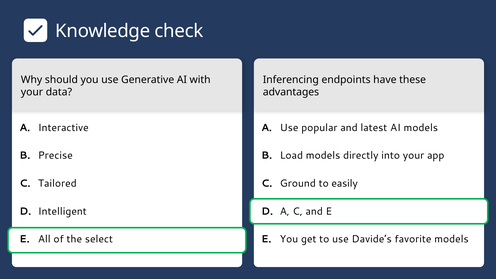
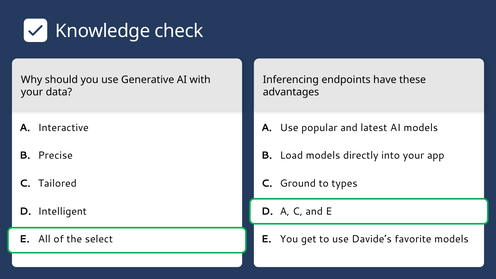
easily: easily -> types (345, 183)
